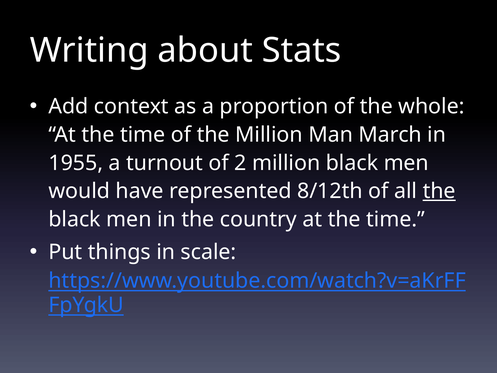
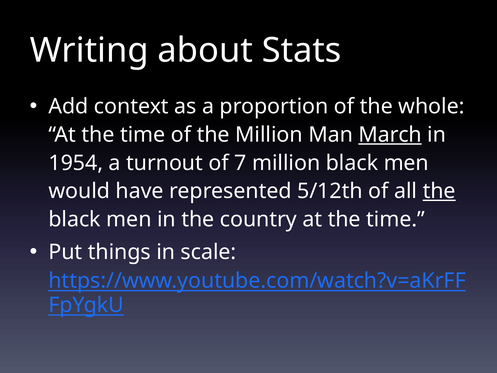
March underline: none -> present (390, 135)
1955: 1955 -> 1954 (76, 163)
2: 2 -> 7 (240, 163)
8/12th: 8/12th -> 5/12th (330, 191)
